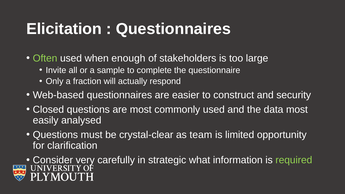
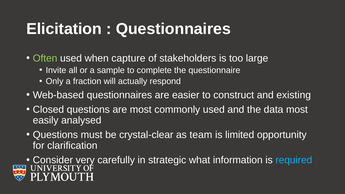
enough: enough -> capture (128, 58)
security: security -> existing (294, 95)
required colour: light green -> light blue (294, 160)
